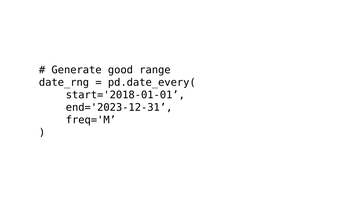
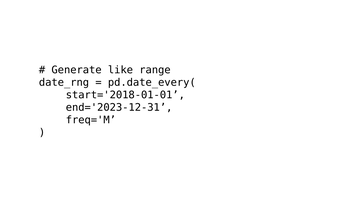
good: good -> like (120, 70)
